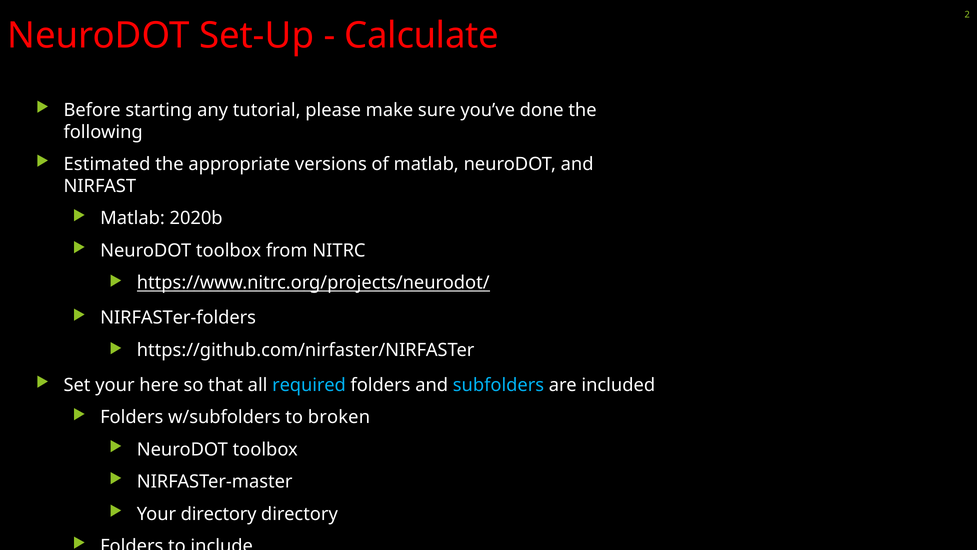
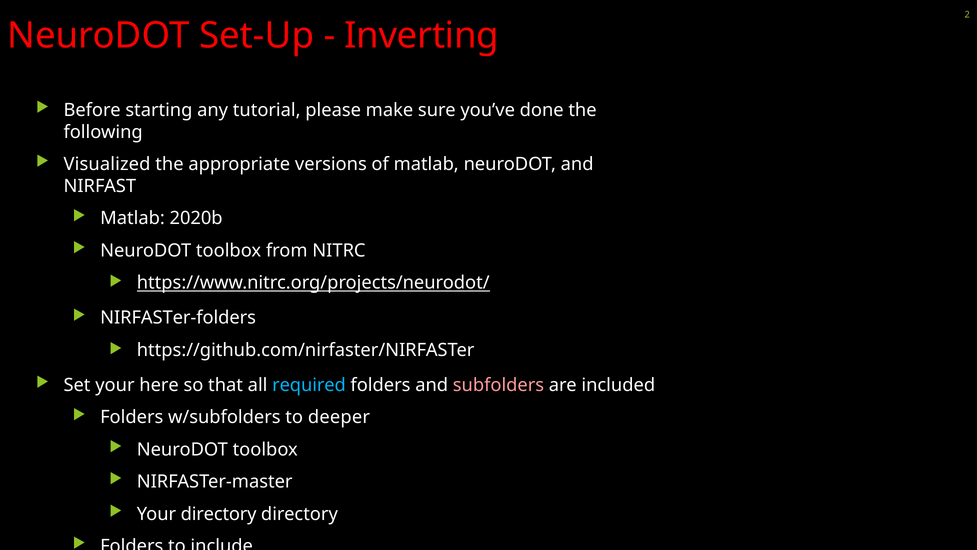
Calculate: Calculate -> Inverting (422, 35)
Estimated: Estimated -> Visualized (107, 164)
subfolders colour: light blue -> pink (498, 385)
broken: broken -> deeper (339, 417)
